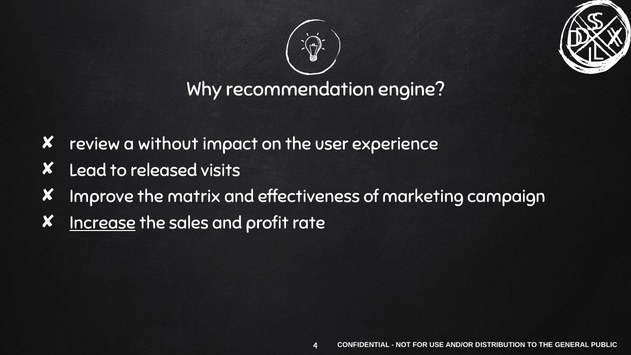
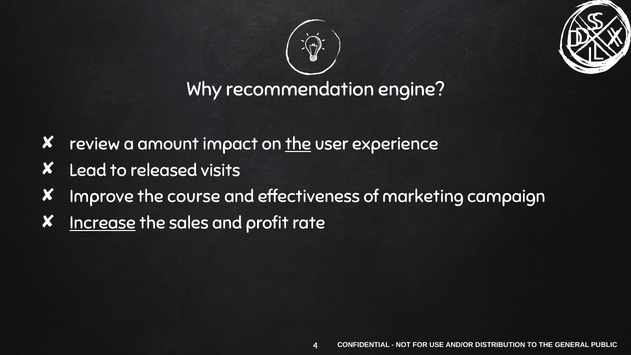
without: without -> amount (168, 144)
the underline: none -> present (298, 144)
matrix: matrix -> course (194, 197)
